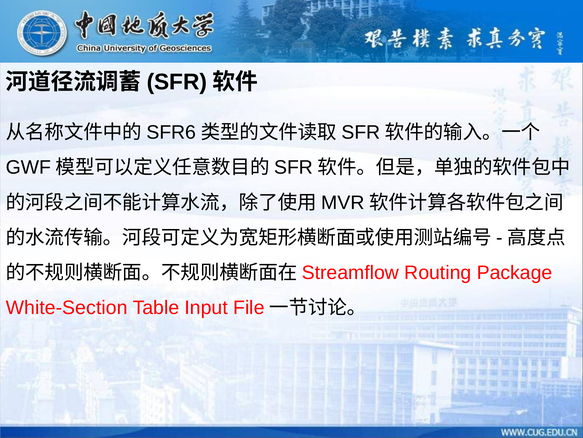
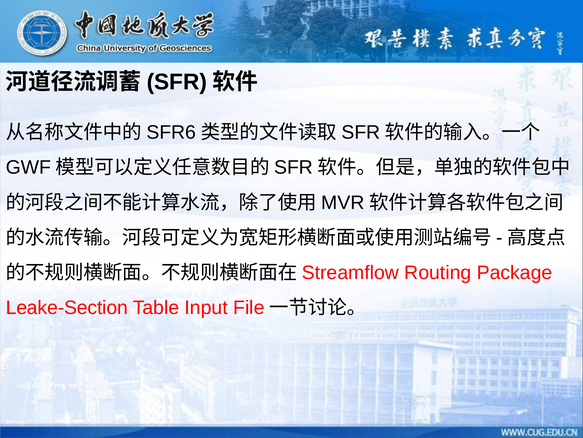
White-Section: White-Section -> Leake-Section (67, 307)
